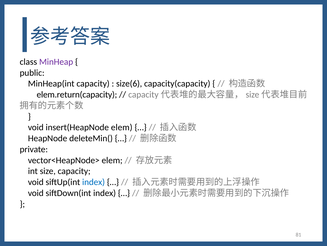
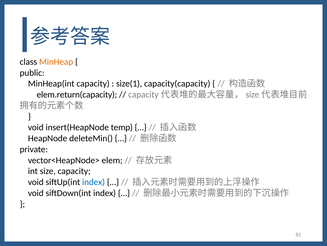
MinHeap colour: purple -> orange (56, 62)
size(6: size(6 -> size(1 (129, 83)
insert(HeapNode elem: elem -> temp (122, 127)
